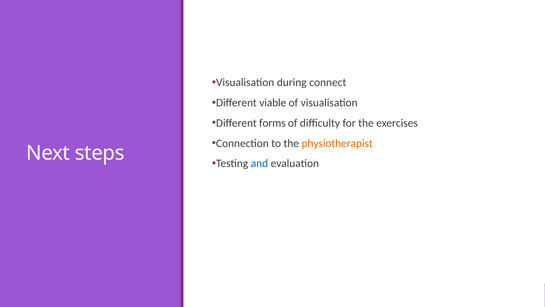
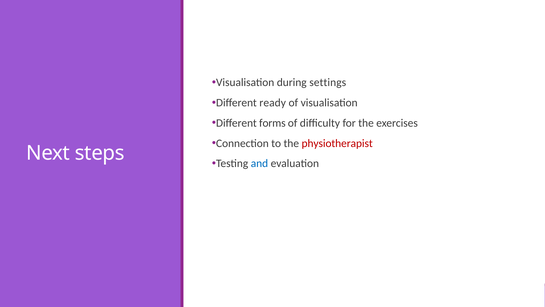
connect: connect -> settings (328, 82)
viable: viable -> ready (273, 103)
physiotherapist colour: orange -> red (337, 143)
